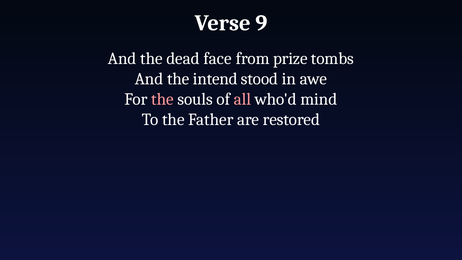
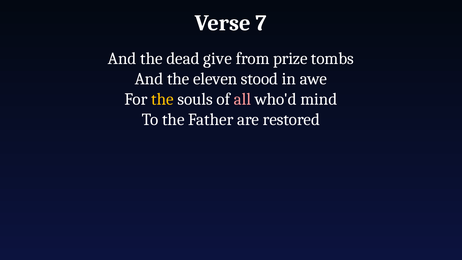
9: 9 -> 7 (261, 23)
face: face -> give (218, 58)
intend: intend -> eleven (215, 79)
the colour: pink -> yellow (162, 99)
